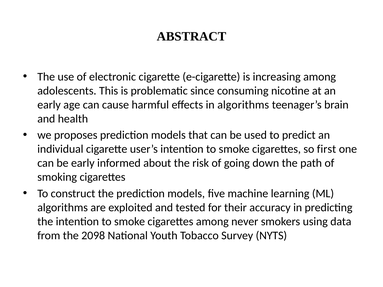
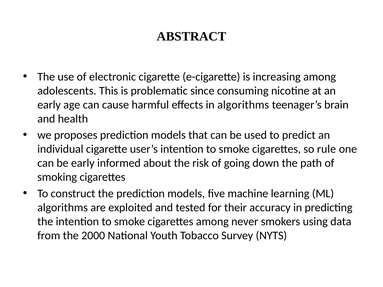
first: first -> rule (327, 149)
2098: 2098 -> 2000 (93, 236)
